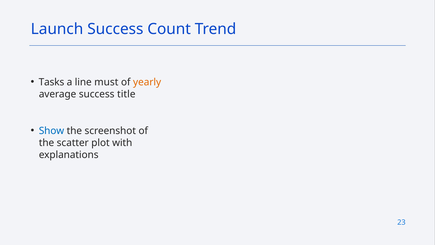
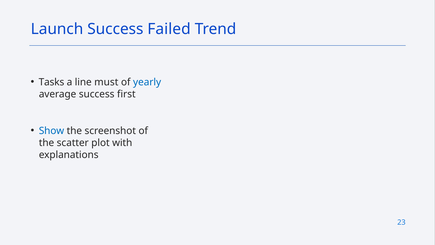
Count: Count -> Failed (169, 29)
yearly colour: orange -> blue (147, 82)
title: title -> first (126, 94)
